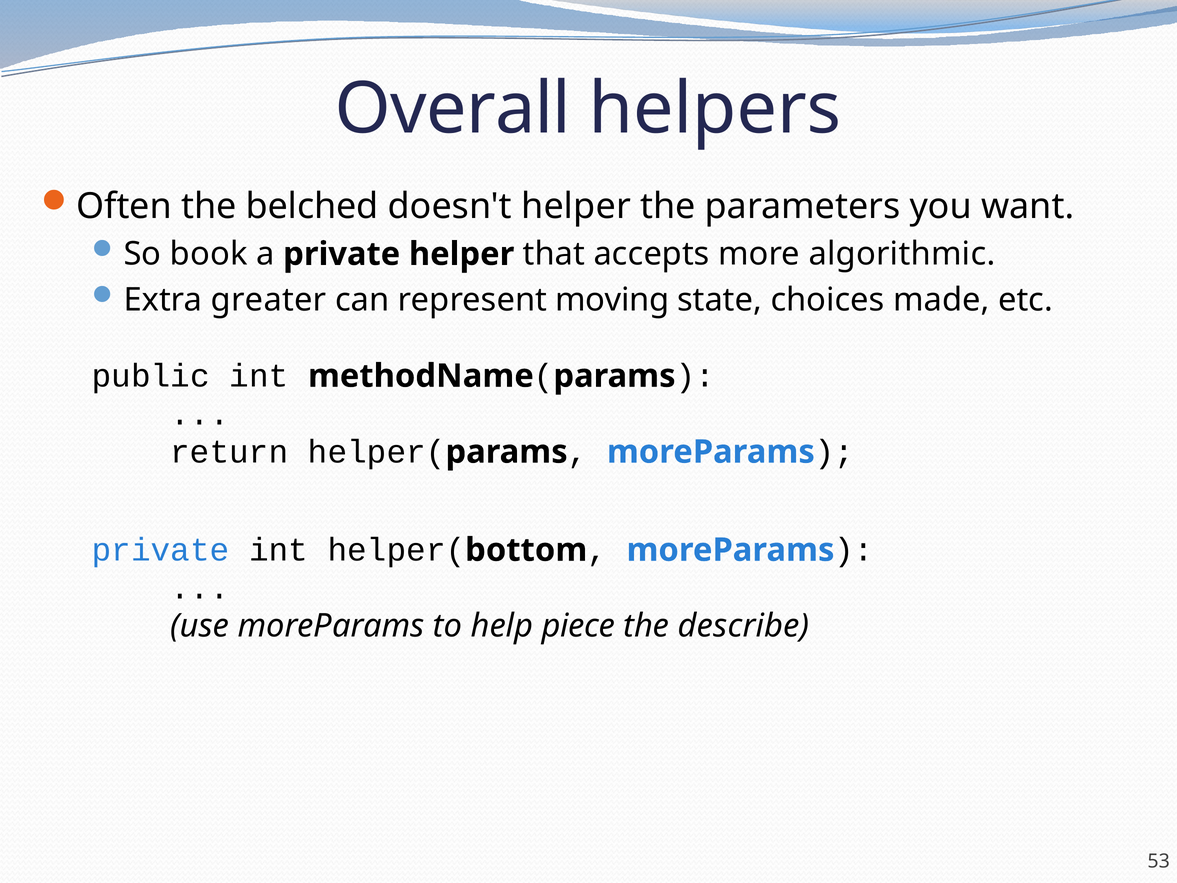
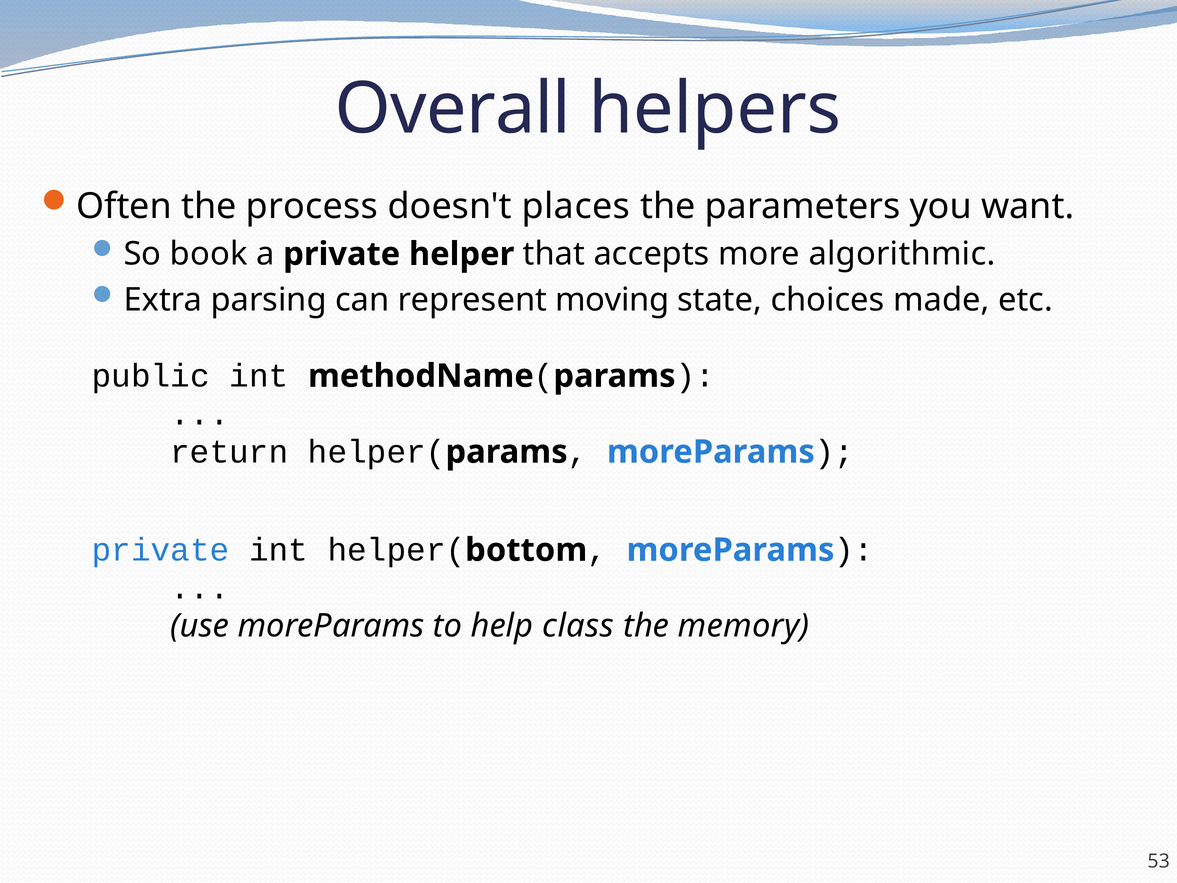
belched: belched -> process (312, 207)
doesn't helper: helper -> places (576, 207)
greater: greater -> parsing (269, 300)
piece: piece -> class (578, 626)
describe: describe -> memory (743, 626)
